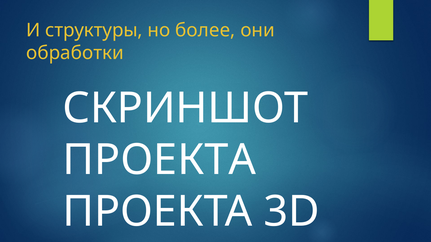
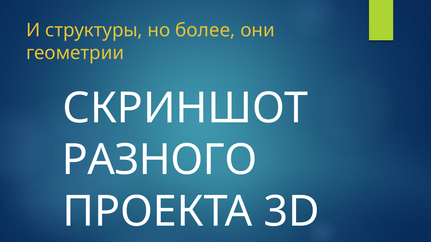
обработки: обработки -> геометрии (75, 53)
ПРОЕКТА: ПРОЕКТА -> РАЗНОГО (160, 160)
